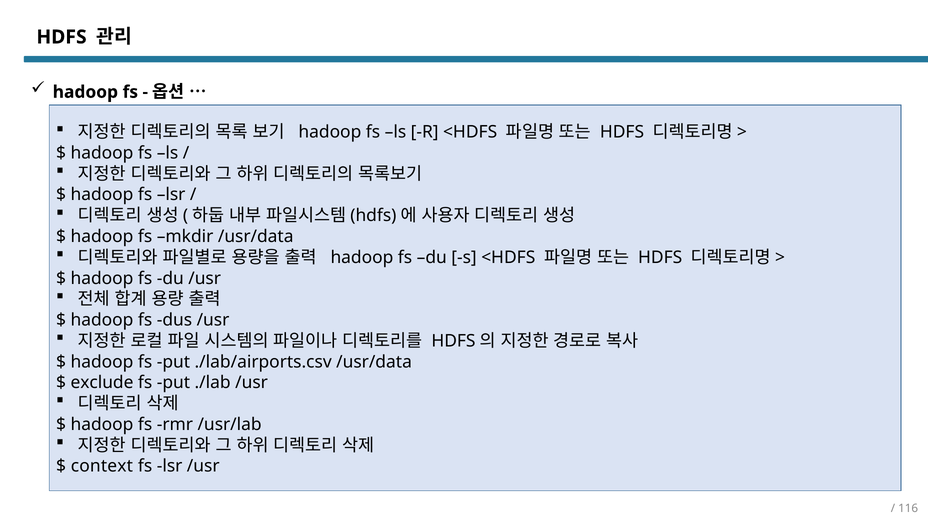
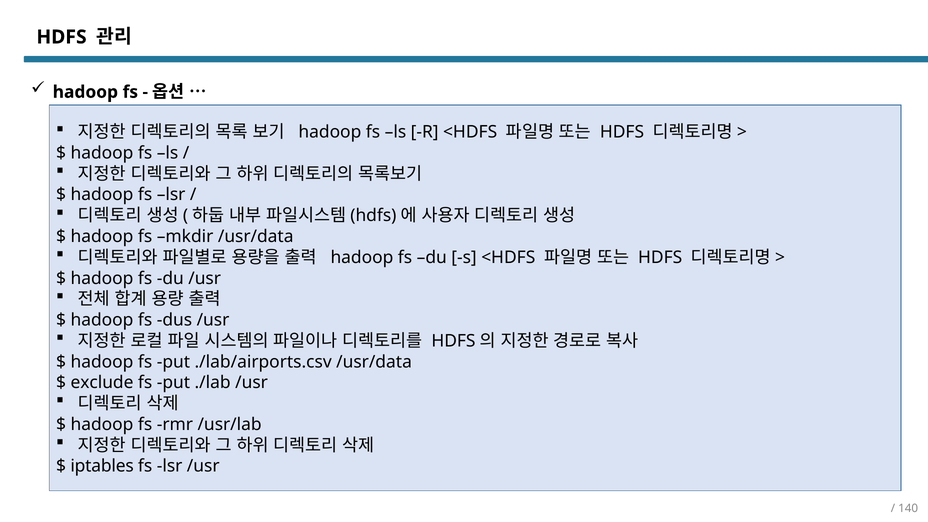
context: context -> iptables (102, 466)
116: 116 -> 140 (908, 508)
